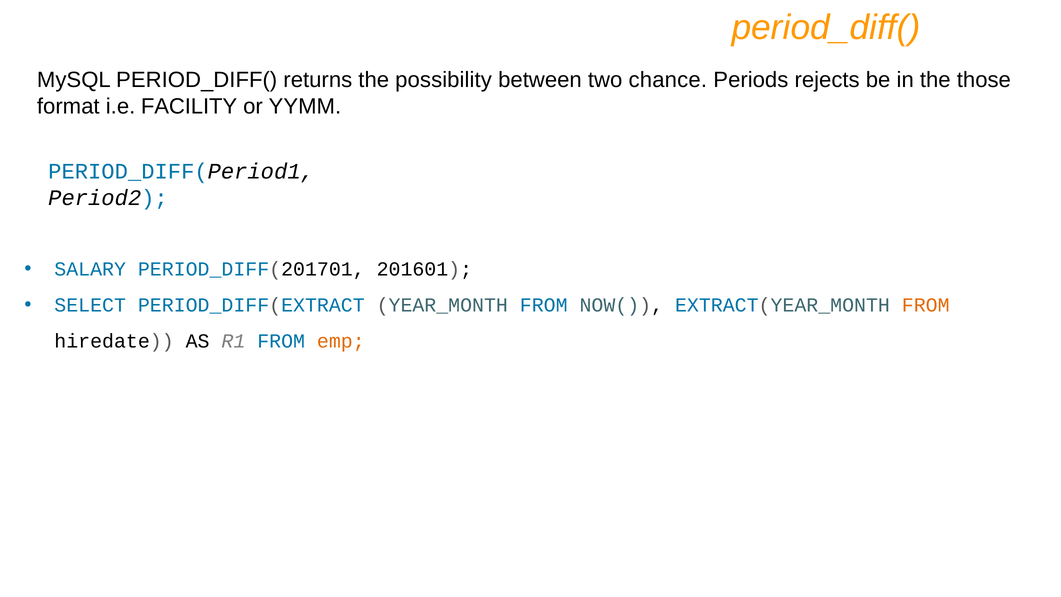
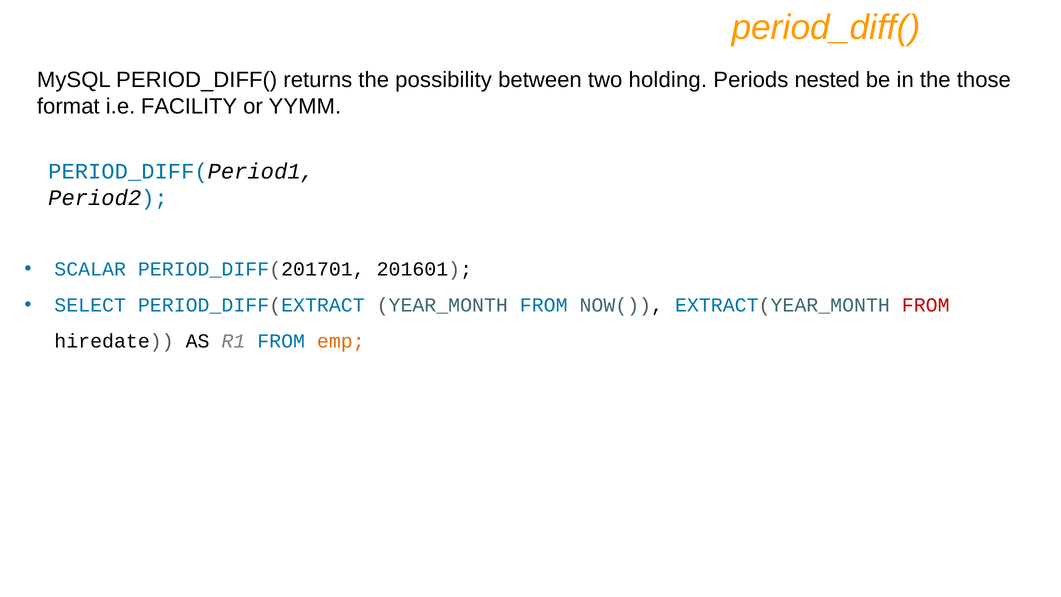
chance: chance -> holding (668, 80)
rejects: rejects -> nested (827, 80)
SALARY: SALARY -> SCALAR (90, 269)
FROM colour: orange -> red (926, 305)
